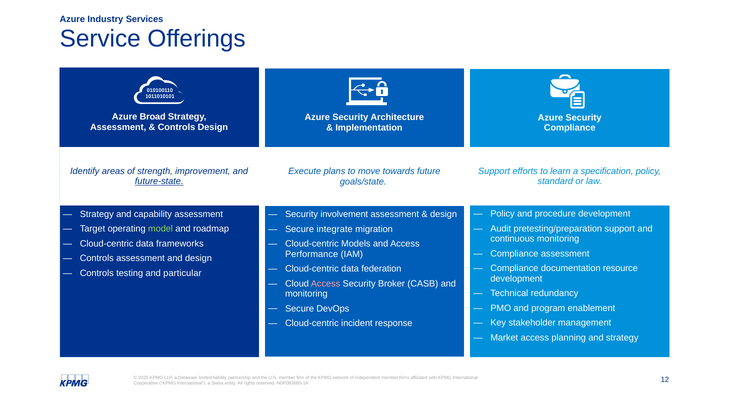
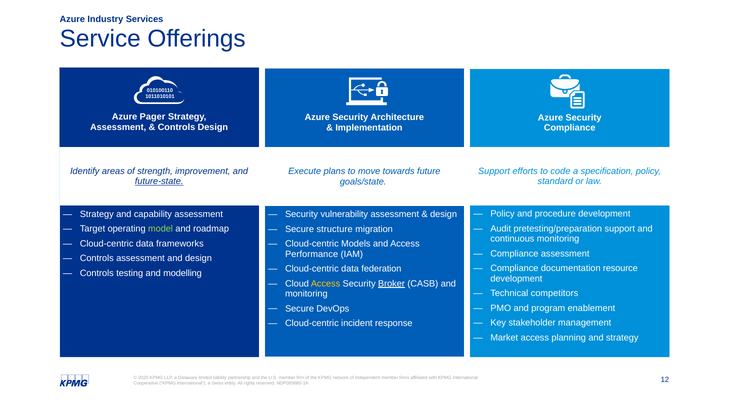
Broad: Broad -> Pager (153, 117)
learn: learn -> code (560, 171)
involvement: involvement -> vulnerability (344, 214)
integrate: integrate -> structure (335, 229)
particular: particular -> modelling (183, 273)
Access colour: pink -> yellow (326, 284)
Broker underline: none -> present (391, 284)
redundancy: redundancy -> competitors (555, 293)
